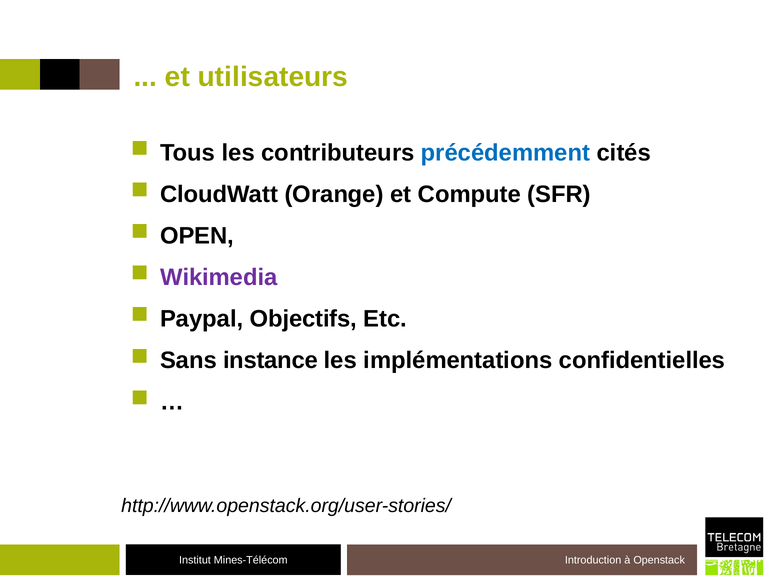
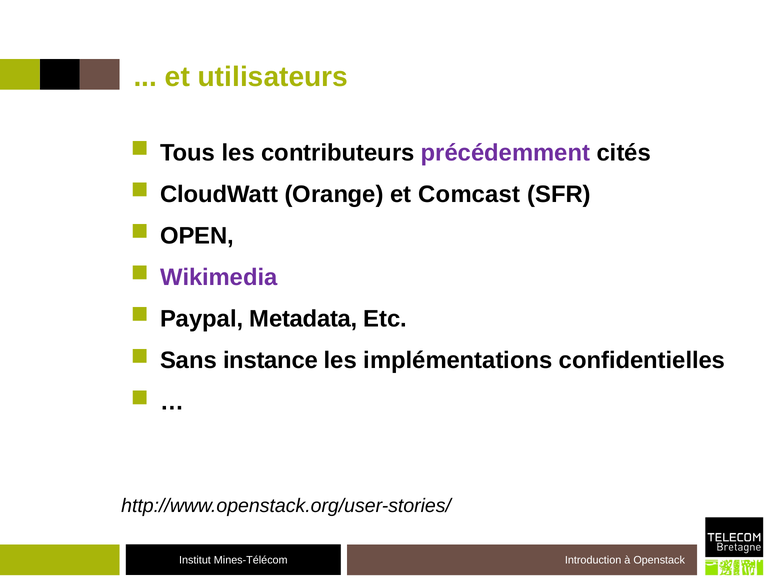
précédemment colour: blue -> purple (506, 153)
Compute: Compute -> Comcast (469, 194)
Objectifs: Objectifs -> Metadata (303, 319)
